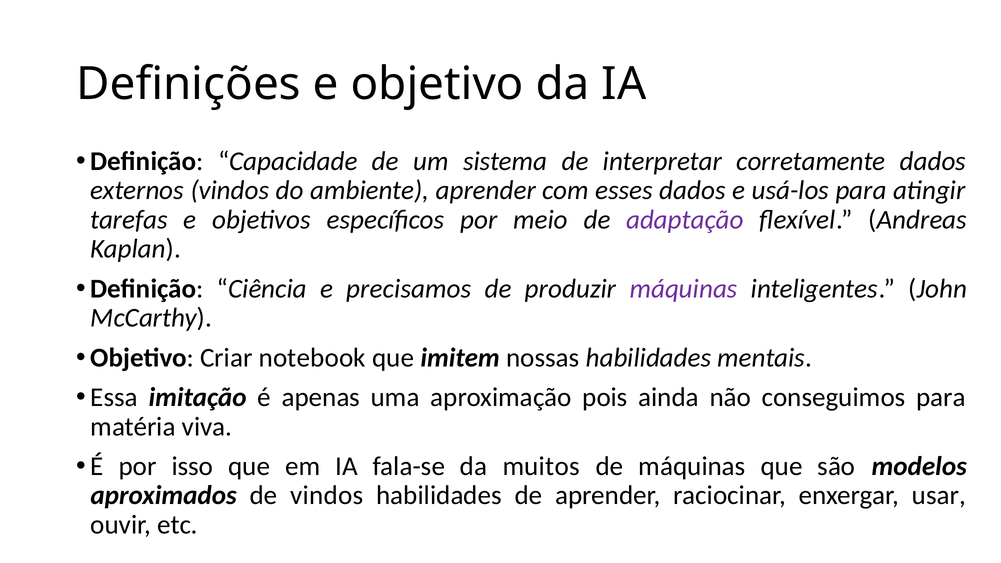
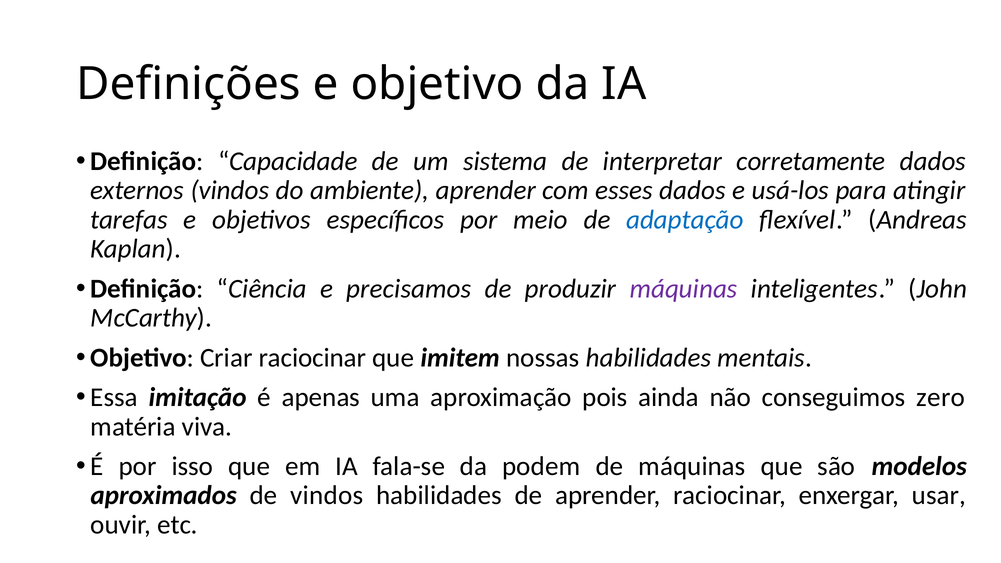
adaptação colour: purple -> blue (685, 220)
Criar notebook: notebook -> raciocinar (312, 358)
conseguimos para: para -> zero (941, 397)
muitos: muitos -> podem (541, 466)
